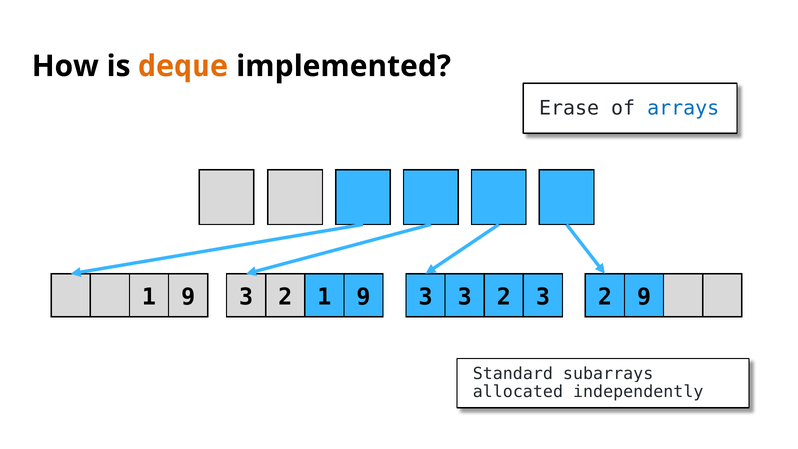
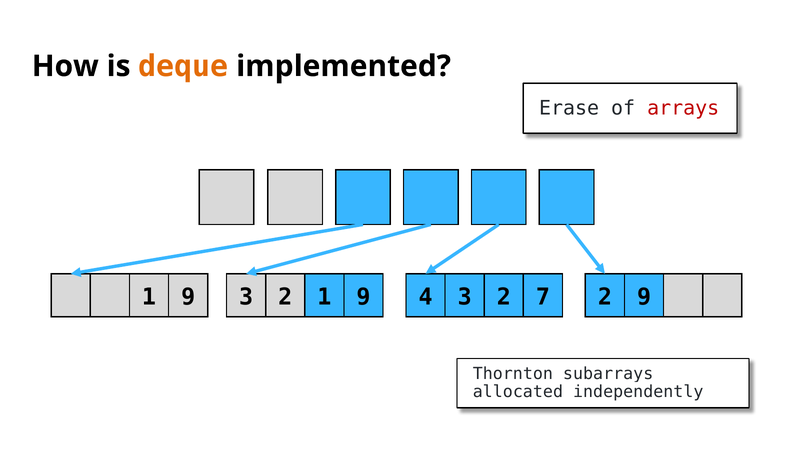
arrays colour: blue -> red (683, 108)
9 3: 3 -> 4 (426, 297)
2 3: 3 -> 7 (543, 297)
Standard: Standard -> Thornton (513, 374)
